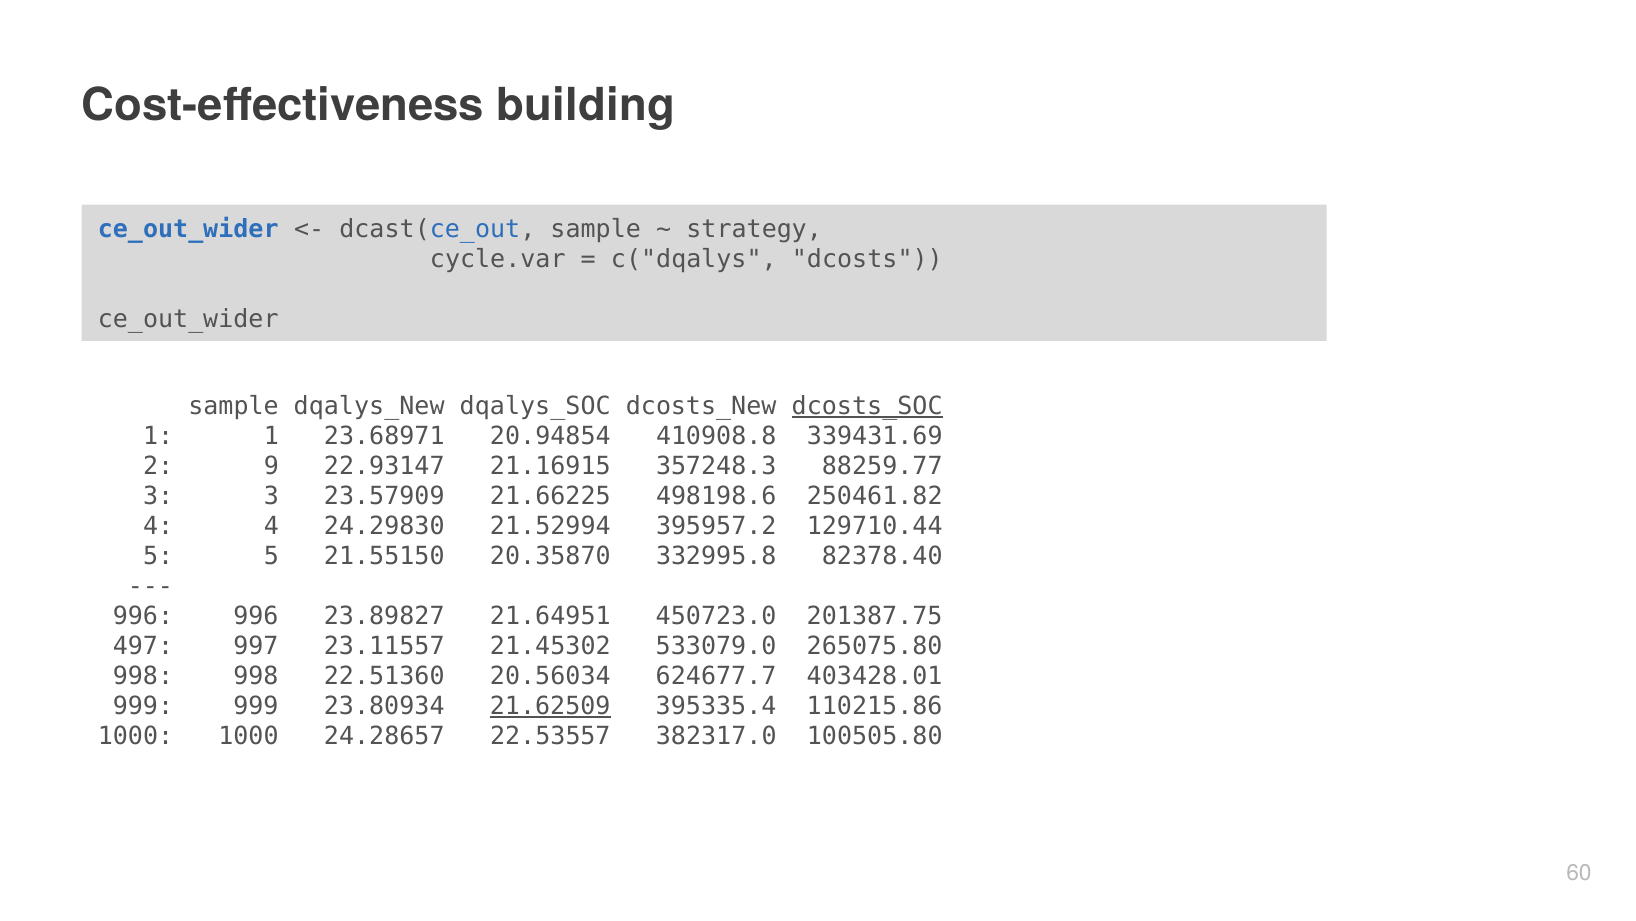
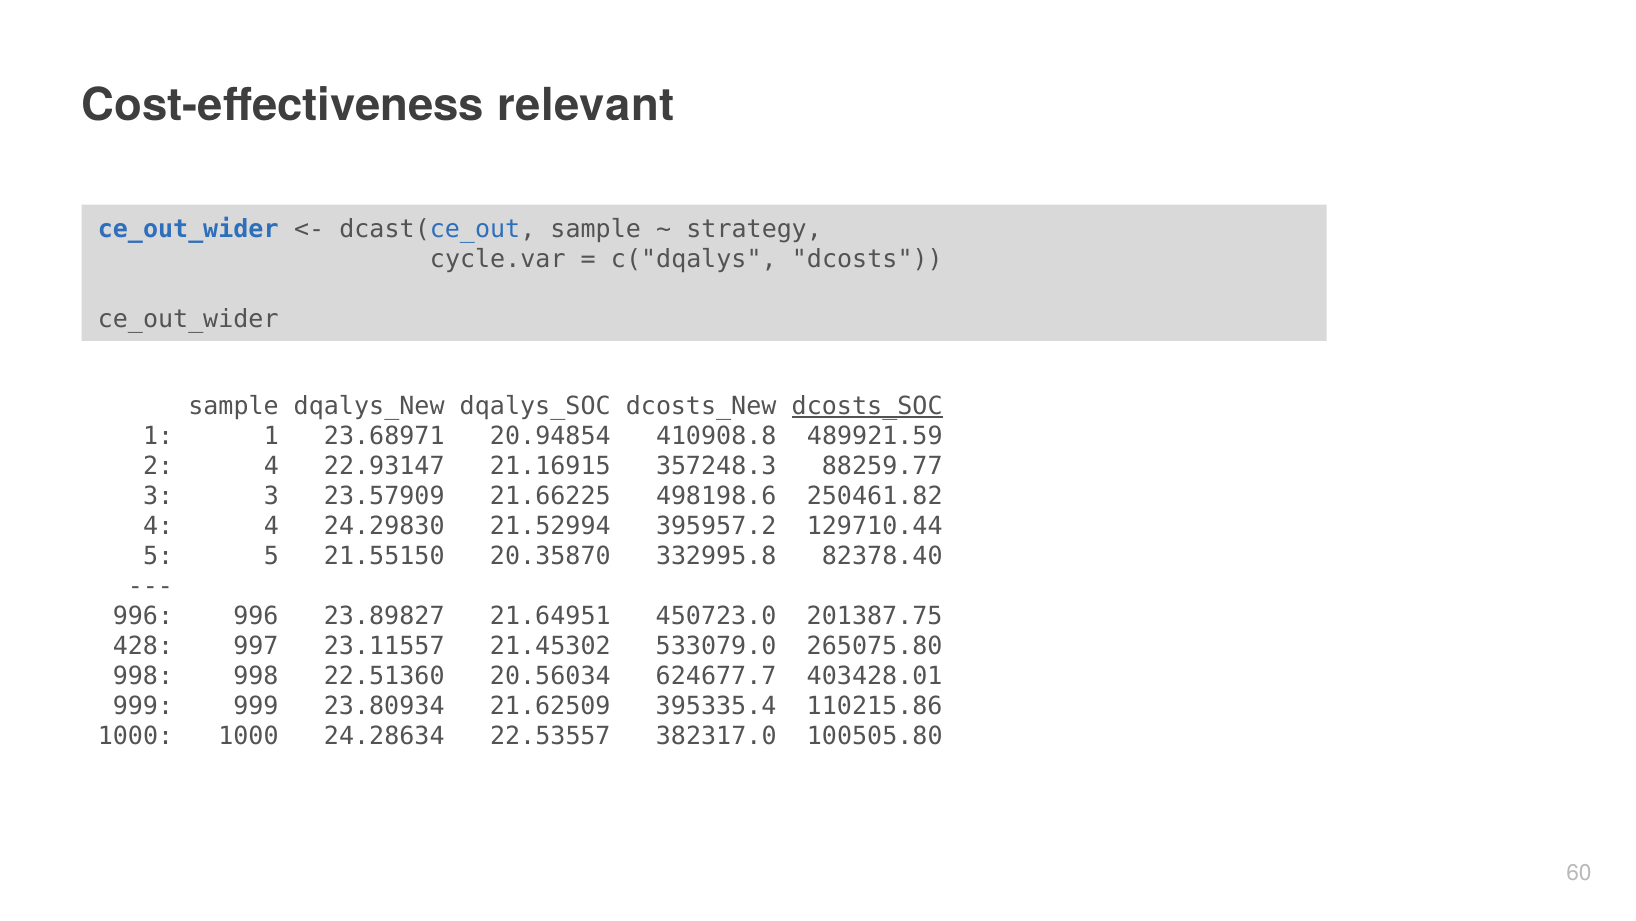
building: building -> relevant (586, 105)
339431.69: 339431.69 -> 489921.59 (875, 436)
2 9: 9 -> 4 (271, 466)
497: 497 -> 428 (143, 646)
21.62509 underline: present -> none (550, 706)
24.28657: 24.28657 -> 24.28634 (384, 736)
